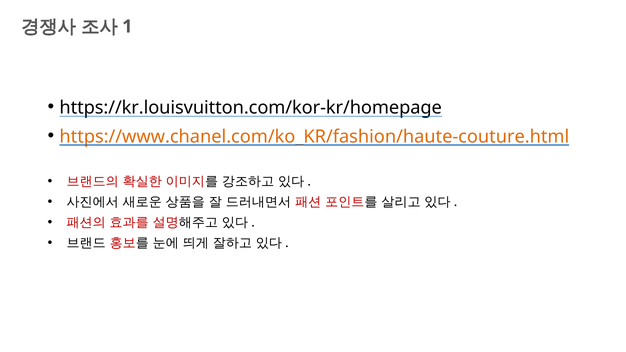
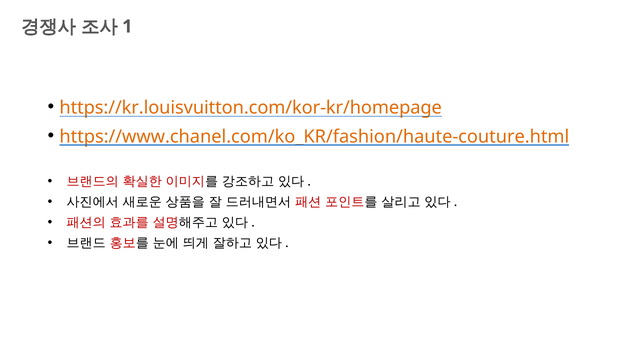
https://kr.louisvuitton.com/kor-kr/homepage colour: black -> orange (251, 108)
